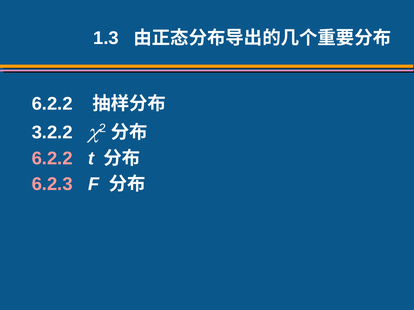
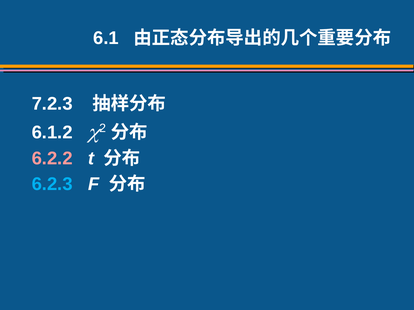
1.3: 1.3 -> 6.1 (106, 38)
6.2.2: 6.2.2 -> 7.2.3 (52, 104)
3.2.2: 3.2.2 -> 6.1.2 (52, 133)
6.2.3 colour: pink -> light blue (52, 185)
